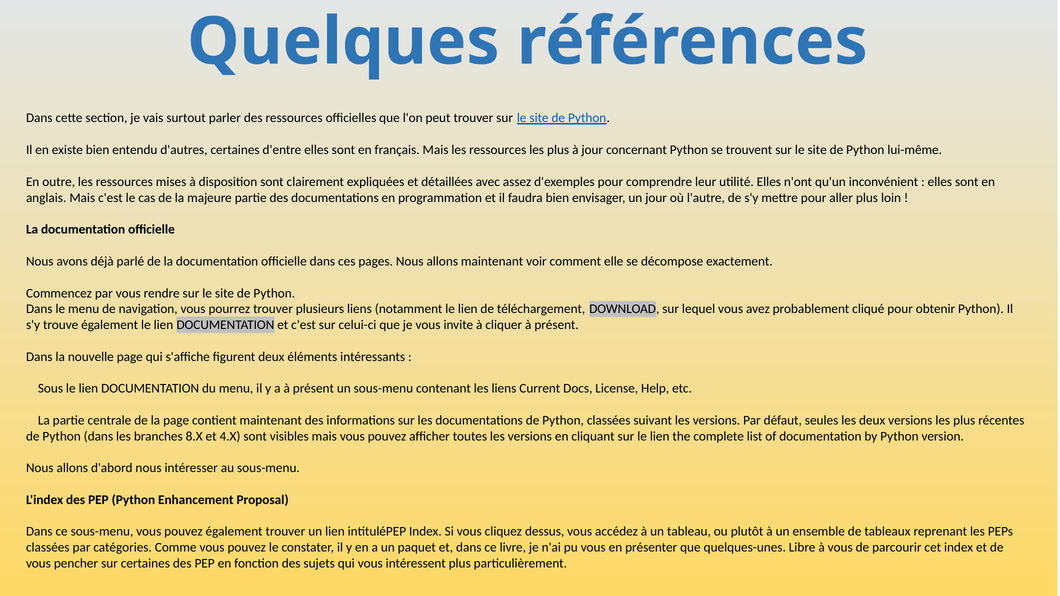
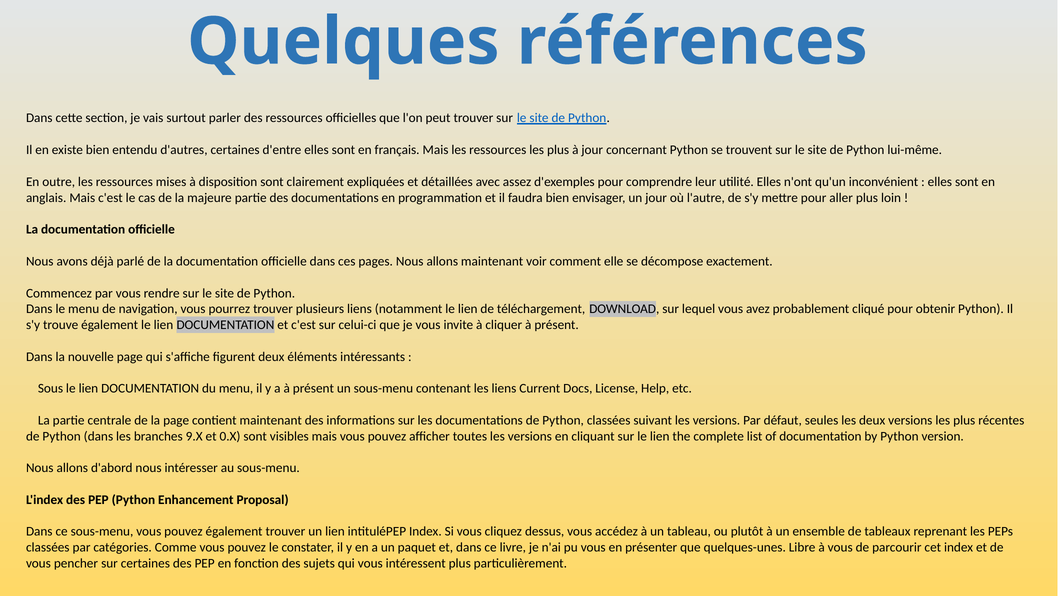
8.X: 8.X -> 9.X (194, 436)
4.X: 4.X -> 0.X (230, 436)
